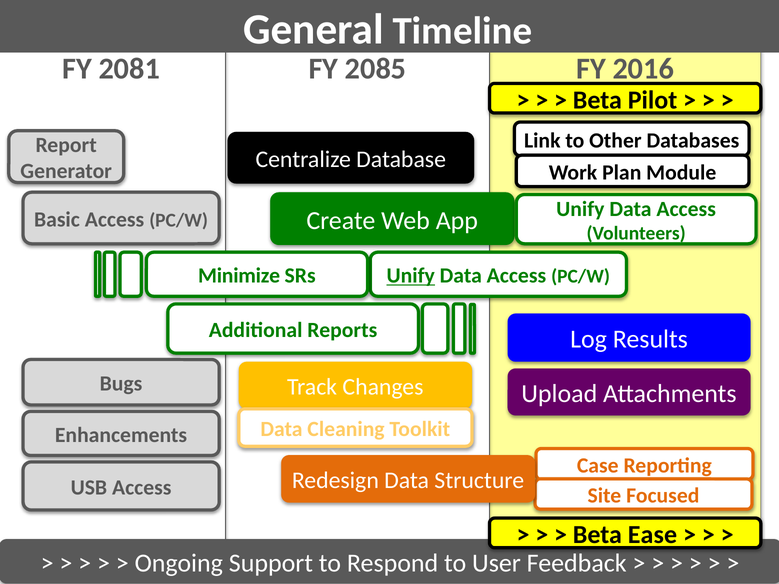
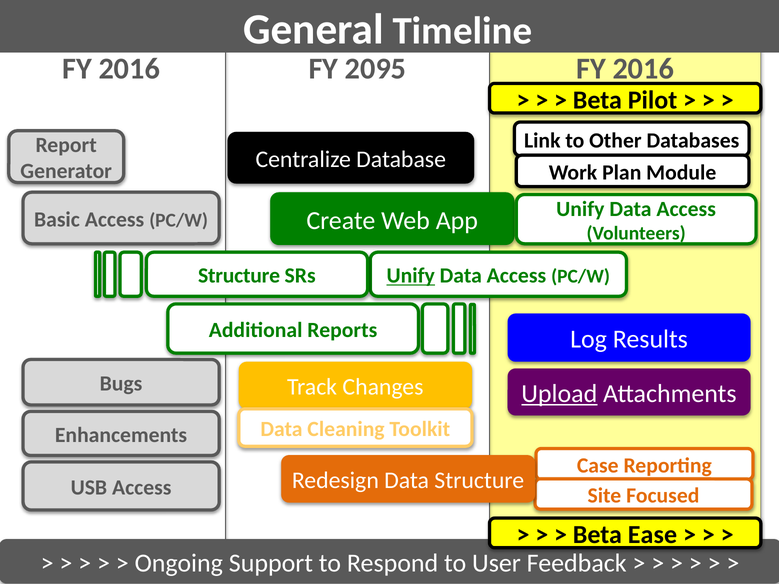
2081: 2081 -> 2016 (129, 69)
2085: 2085 -> 2095 (376, 69)
Minimize: Minimize -> Structure (239, 276)
Upload underline: none -> present (559, 394)
